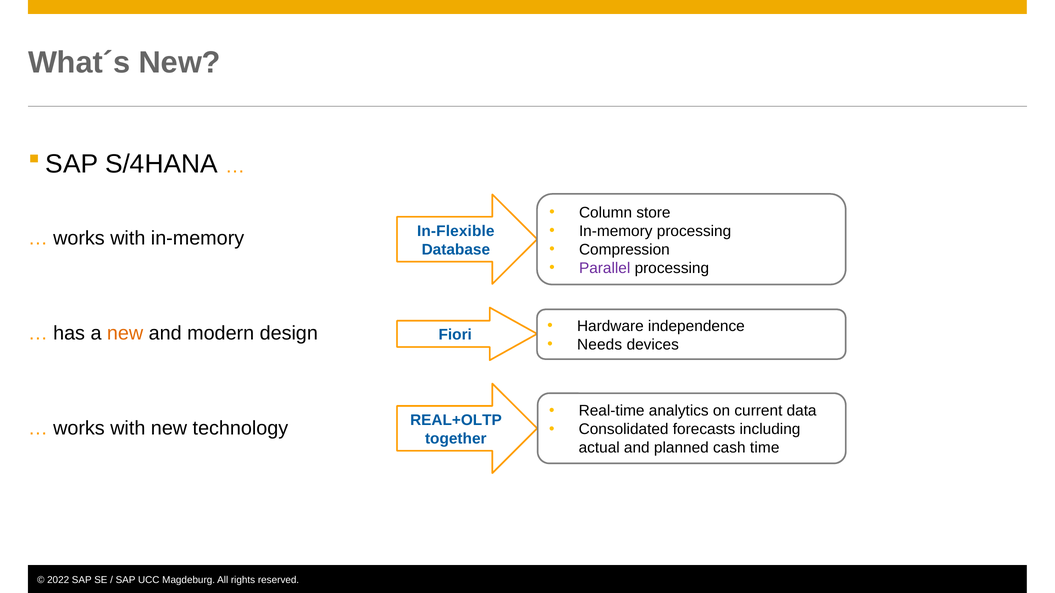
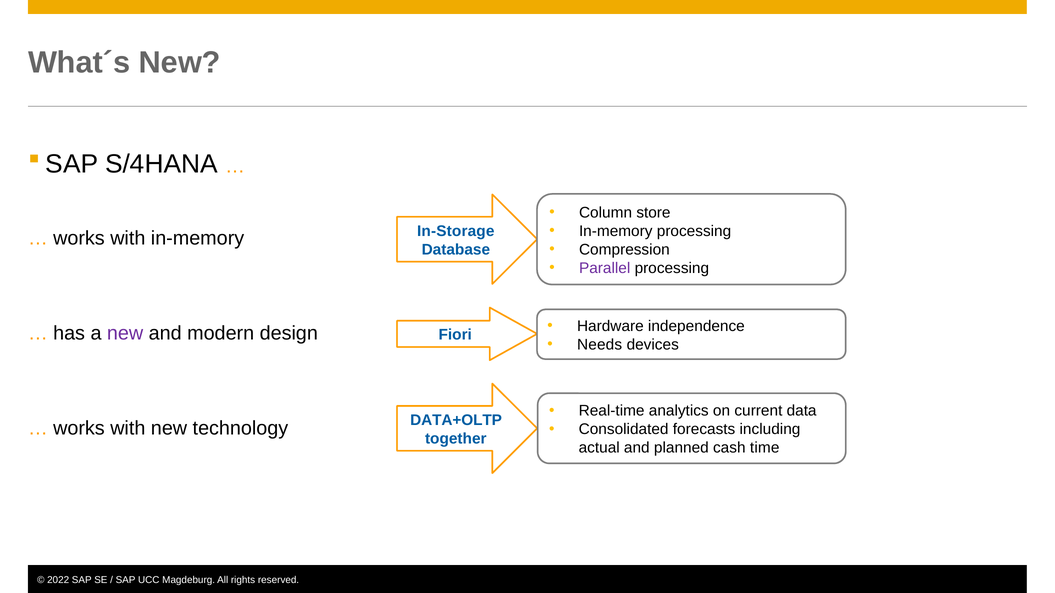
In-Flexible: In-Flexible -> In-Storage (456, 231)
new colour: orange -> purple (125, 334)
REAL+OLTP: REAL+OLTP -> DATA+OLTP (456, 420)
